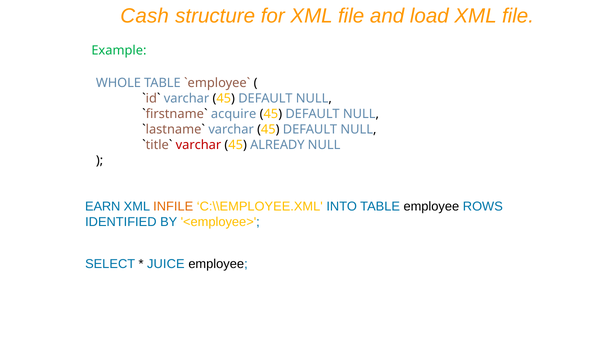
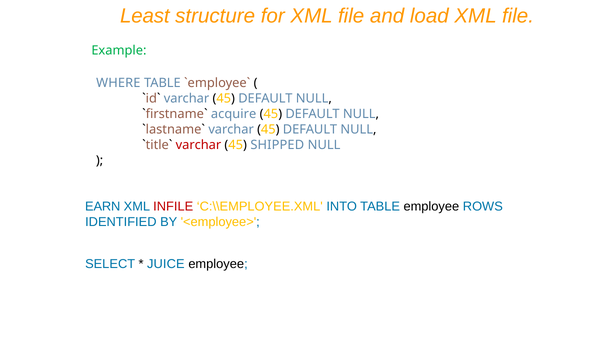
Cash: Cash -> Least (145, 16)
WHOLE: WHOLE -> WHERE (118, 83)
ALREADY: ALREADY -> SHIPPED (277, 145)
INFILE colour: orange -> red (173, 206)
